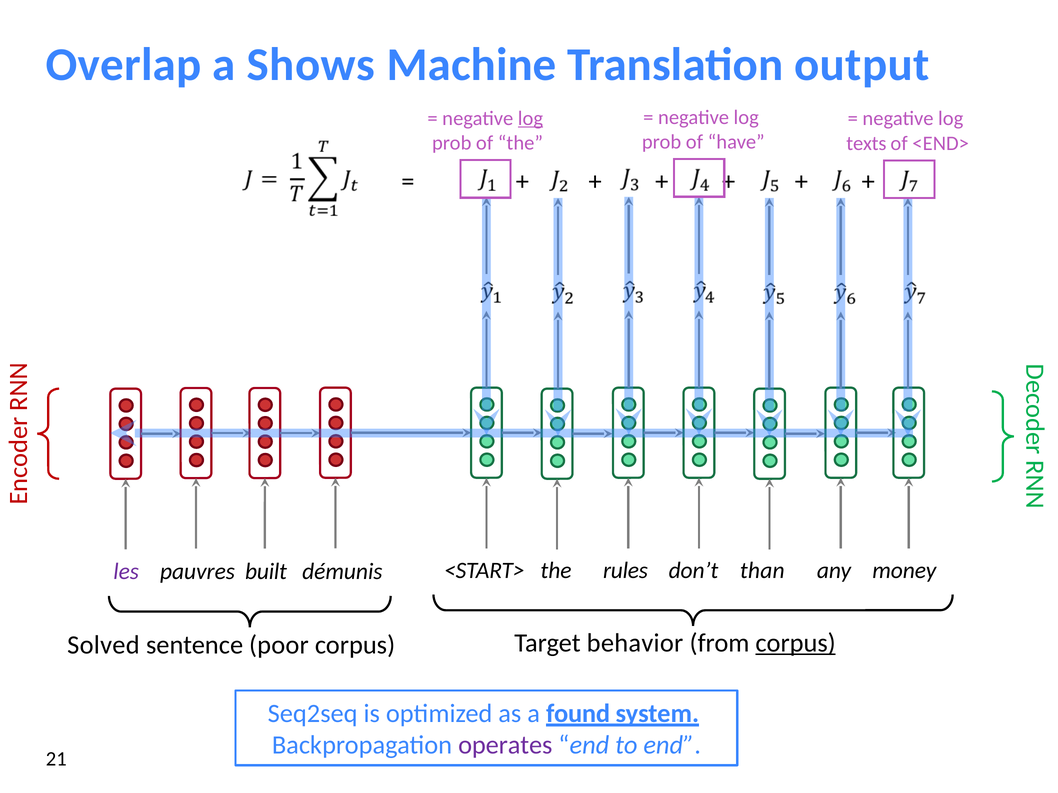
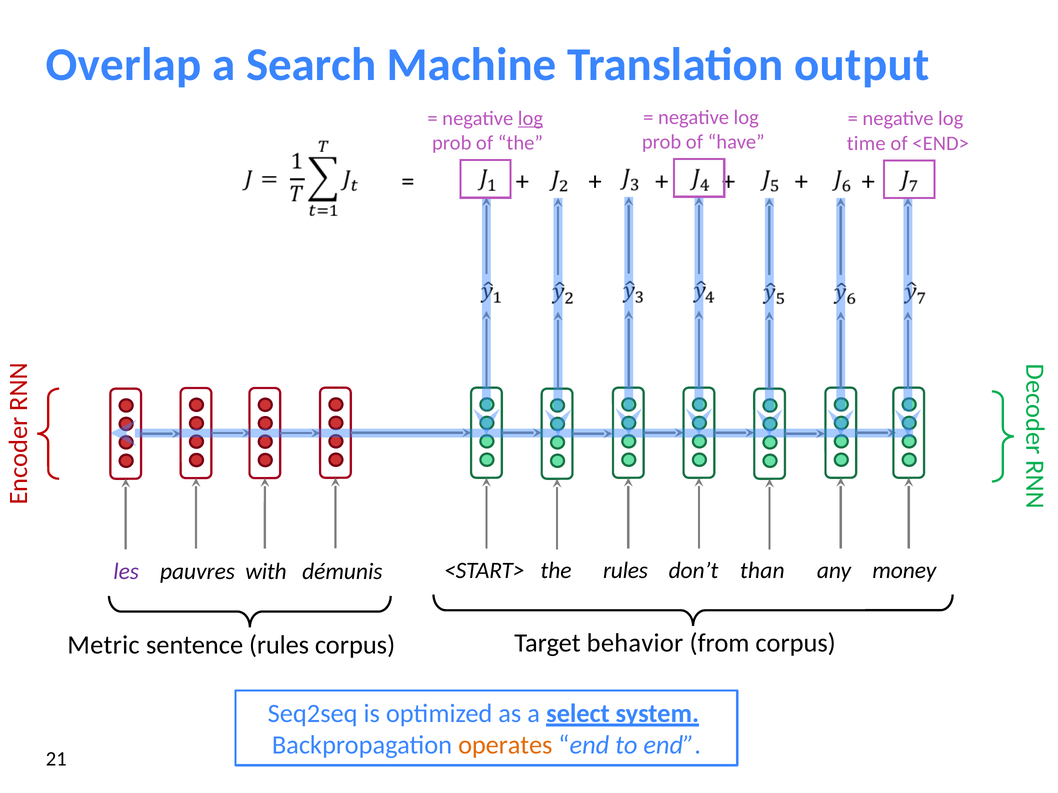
Shows: Shows -> Search (311, 65)
texts: texts -> time (866, 143)
built: built -> with (266, 572)
corpus underline: present -> none (796, 643)
Solved: Solved -> Metric (103, 646)
sentence poor: poor -> rules (279, 646)
found: found -> select (578, 714)
operates colour: purple -> orange (505, 746)
